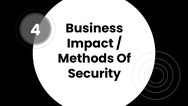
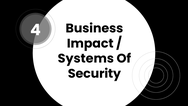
Methods: Methods -> Systems (86, 58)
